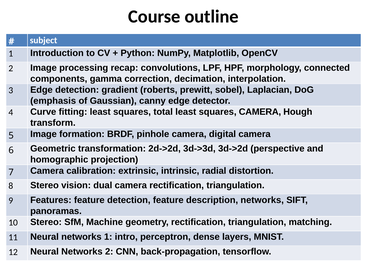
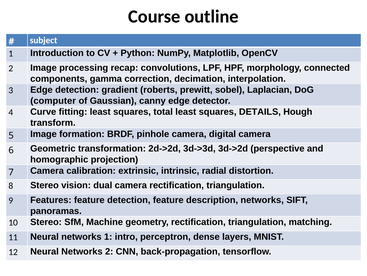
emphasis: emphasis -> computer (53, 101)
squares CAMERA: CAMERA -> DETAILS (260, 112)
